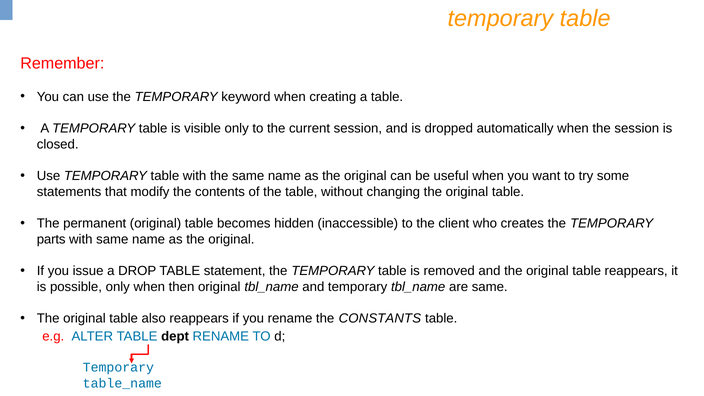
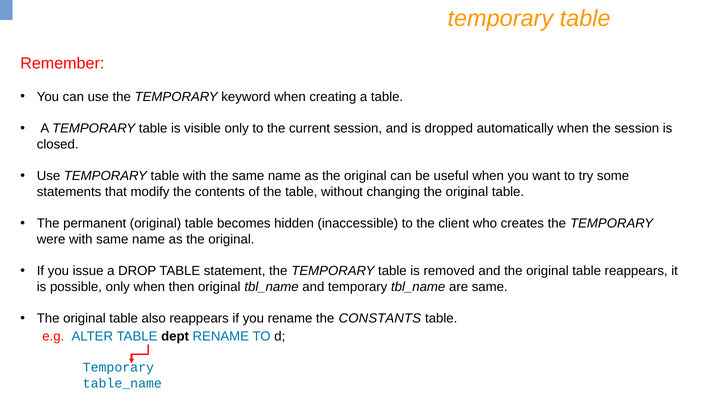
parts: parts -> were (51, 239)
